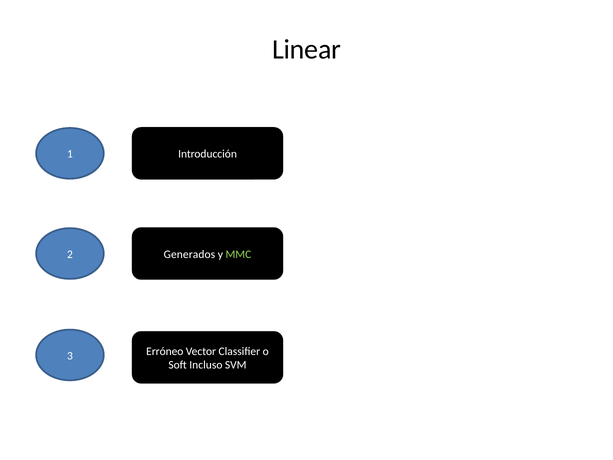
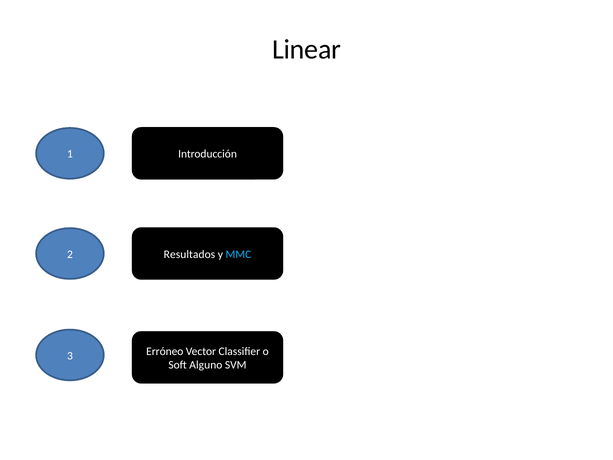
Generados: Generados -> Resultados (189, 254)
MMC colour: light green -> light blue (238, 254)
Incluso: Incluso -> Alguno (206, 365)
